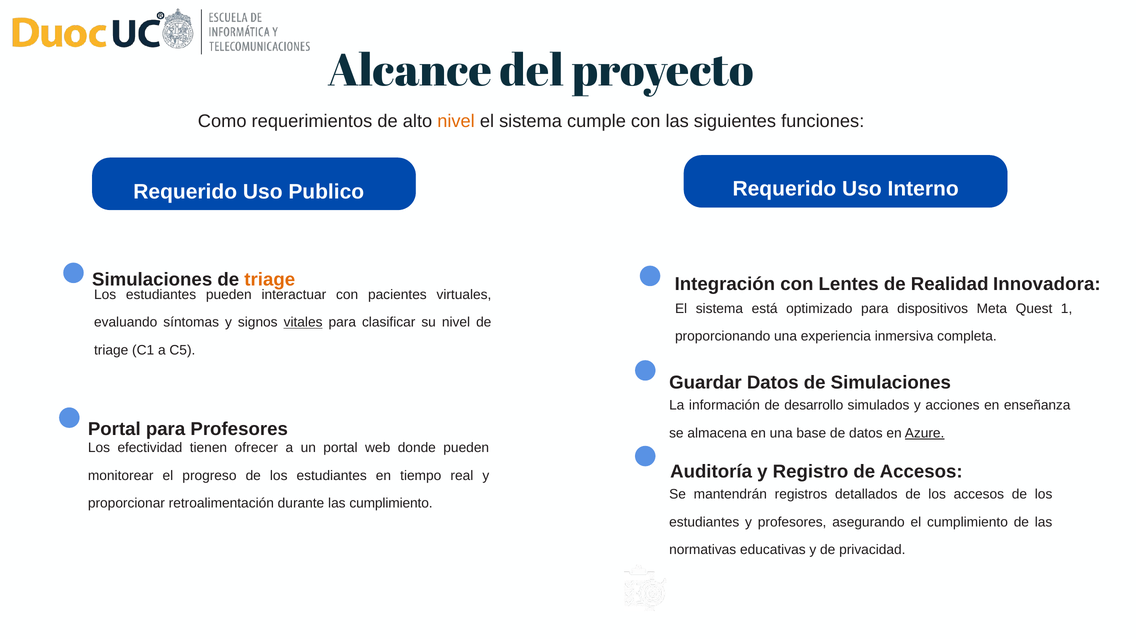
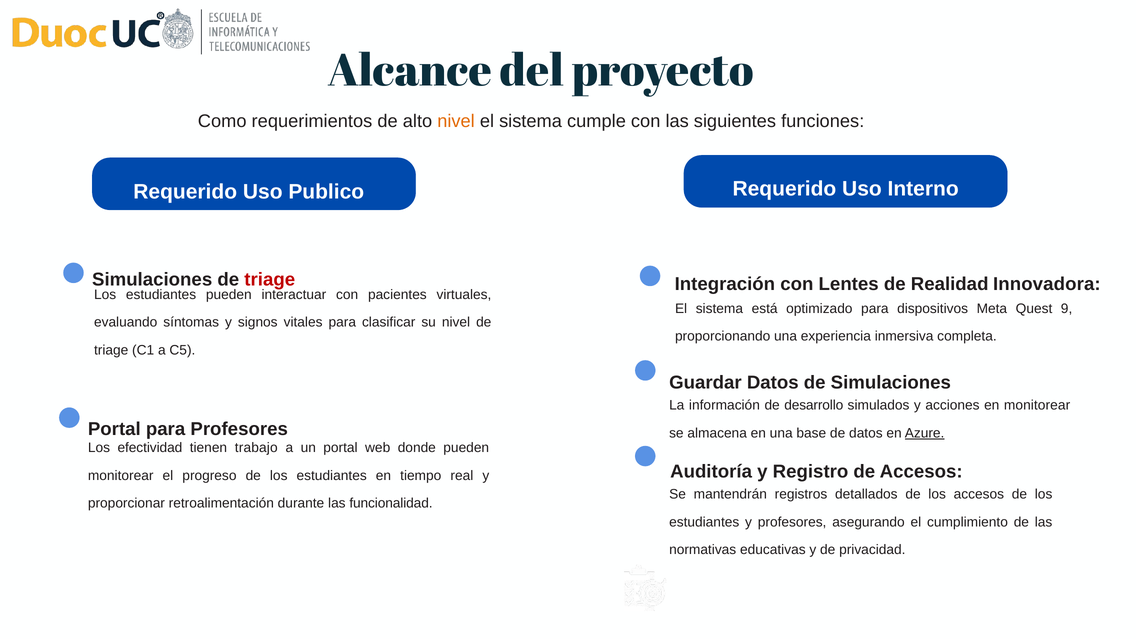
triage colour: orange -> red (270, 279)
1: 1 -> 9 (1067, 309)
vitales underline: present -> none (303, 322)
en enseñanza: enseñanza -> monitorear (1037, 405)
ofrecer: ofrecer -> trabajo (256, 448)
las cumplimiento: cumplimiento -> funcionalidad (391, 503)
